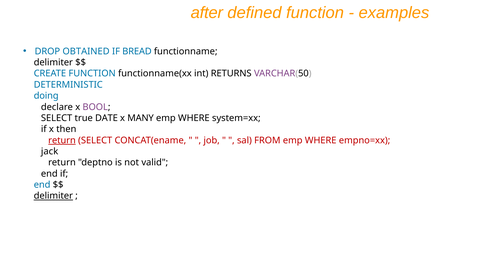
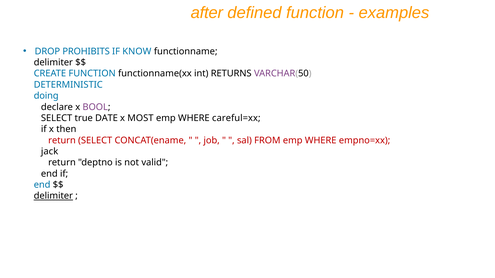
OBTAINED: OBTAINED -> PROHIBITS (86, 51)
BREAD: BREAD -> KNOW (137, 51)
MANY: MANY -> MOST (140, 118)
system=xx: system=xx -> careful=xx (236, 118)
return underline: present -> none (62, 141)
